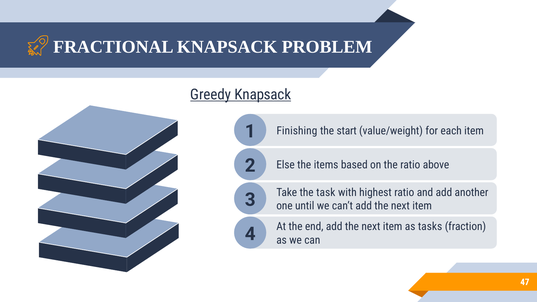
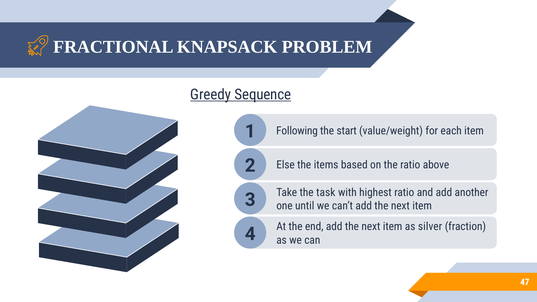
Greedy Knapsack: Knapsack -> Sequence (263, 95)
Finishing: Finishing -> Following (297, 131)
tasks: tasks -> silver (430, 227)
